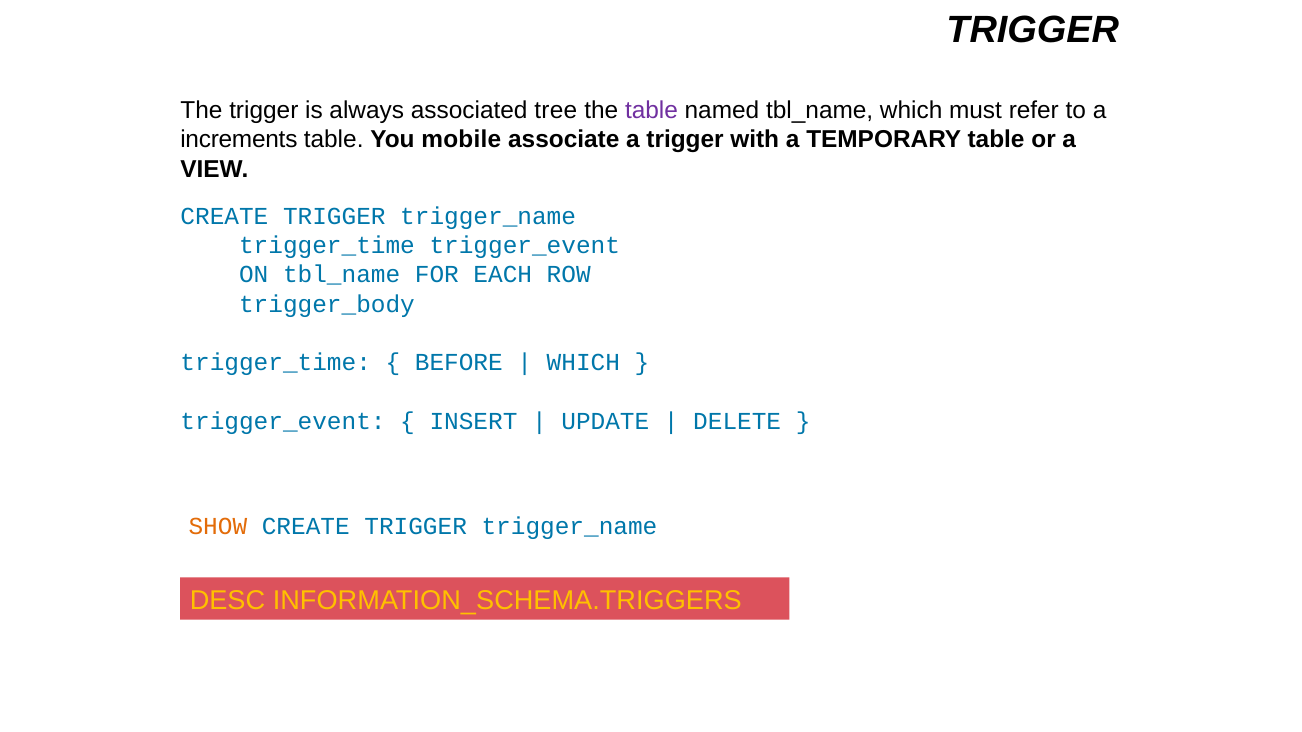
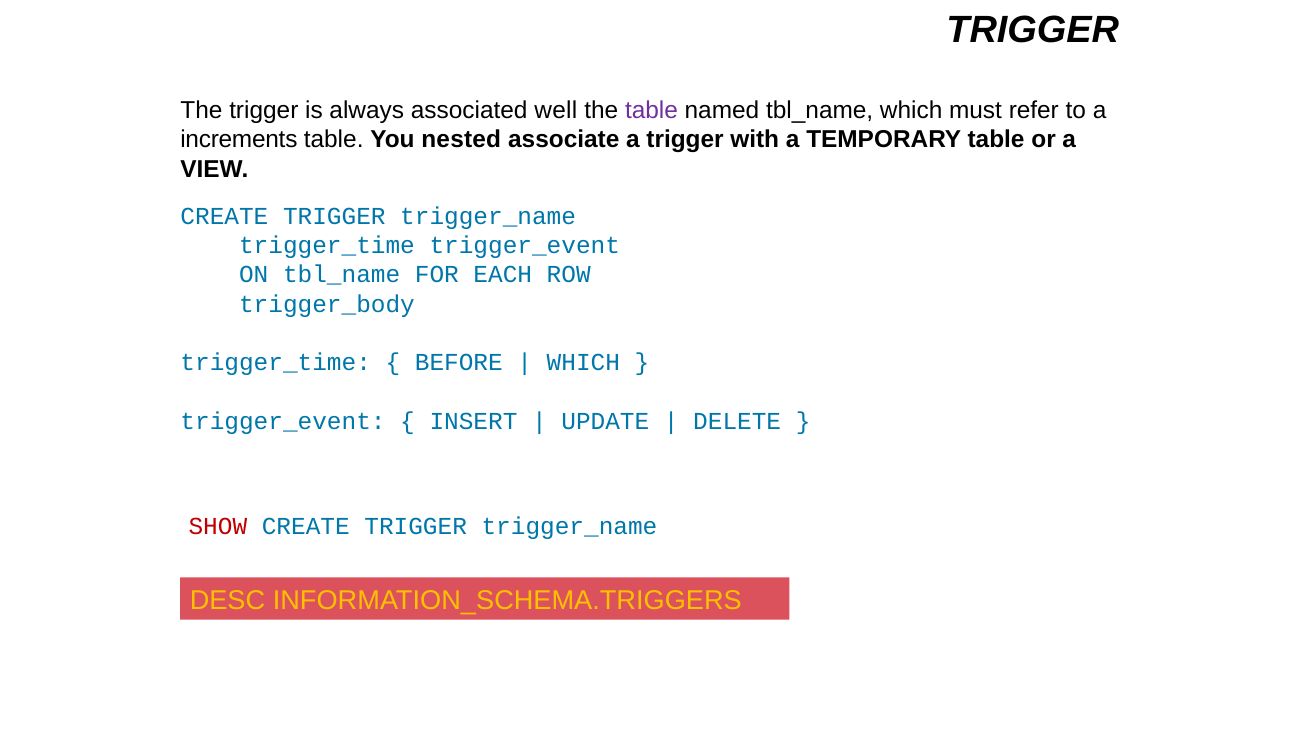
tree: tree -> well (556, 111)
mobile: mobile -> nested (461, 140)
SHOW colour: orange -> red (218, 527)
